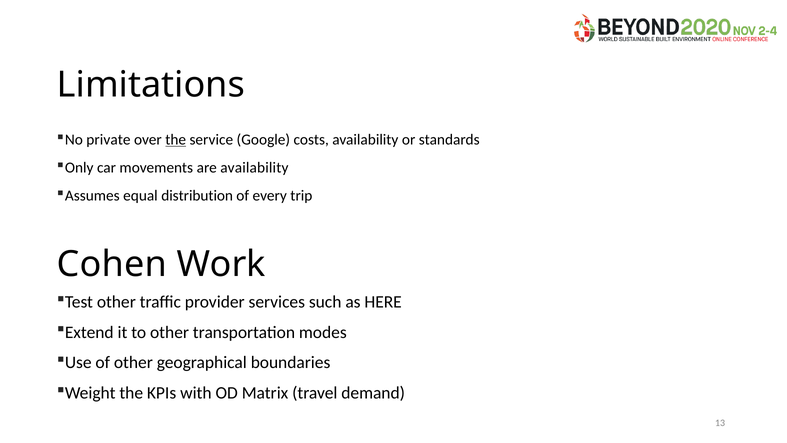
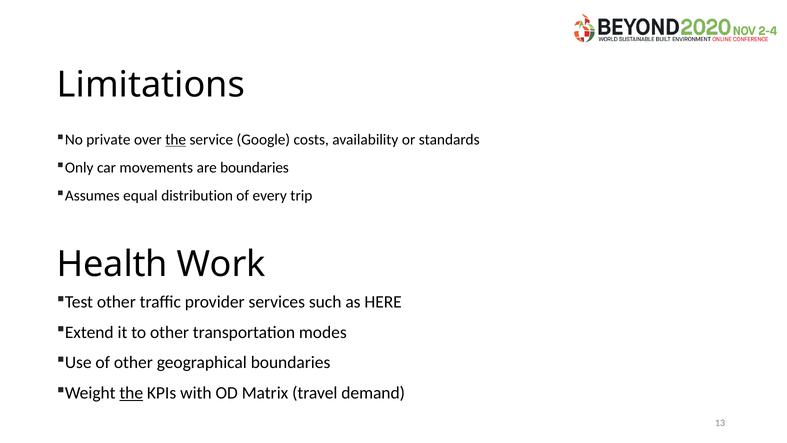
are availability: availability -> boundaries (254, 168)
Cohen: Cohen -> Health (112, 264)
the underline: none -> present (131, 393)
